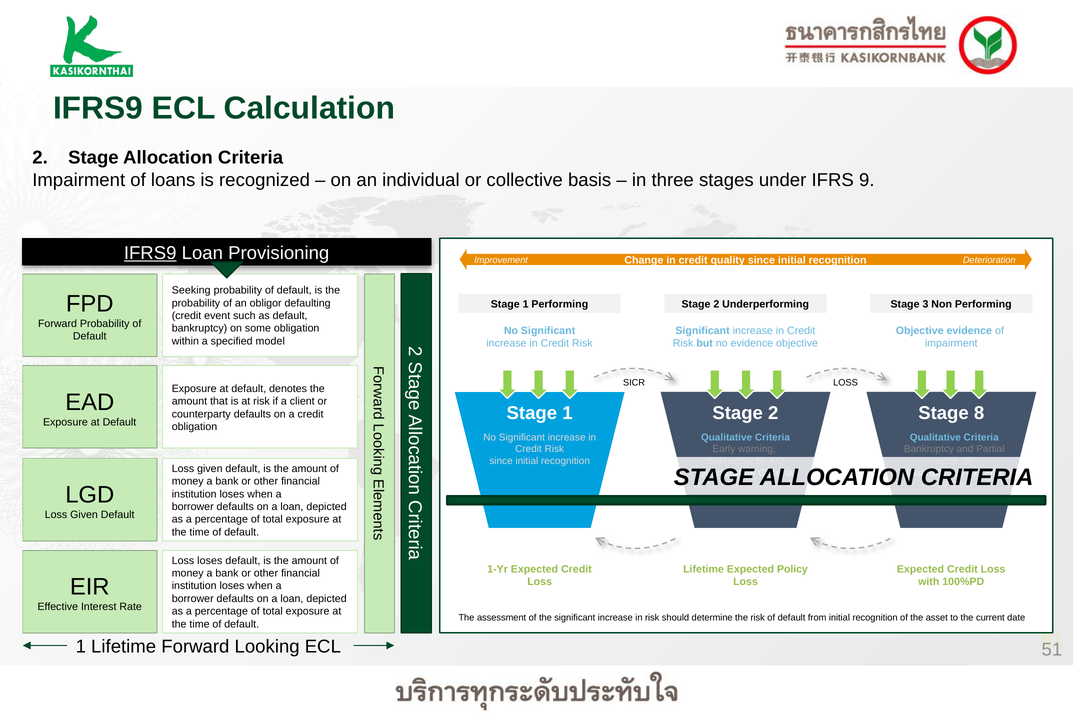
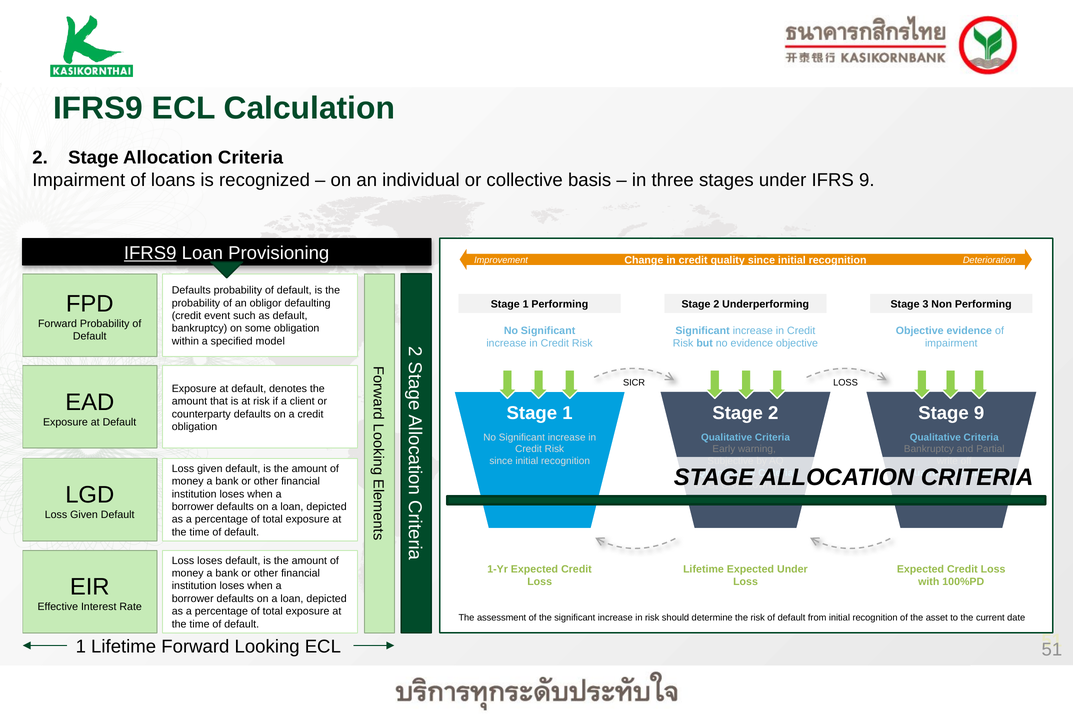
Seeking: Seeking -> Defaults (191, 291)
Stage 8: 8 -> 9 (979, 413)
Expected Policy: Policy -> Under (792, 569)
